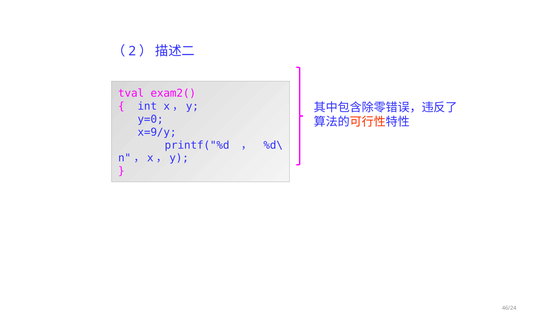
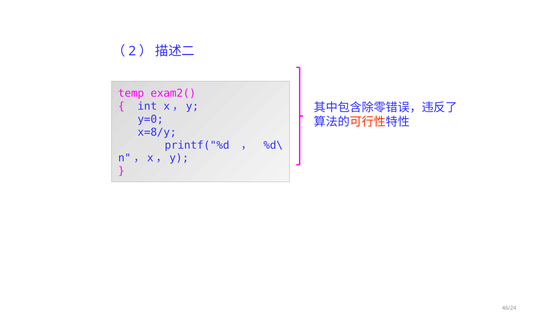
tval: tval -> temp (131, 93)
x=9/y: x=9/y -> x=8/y (157, 132)
